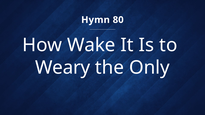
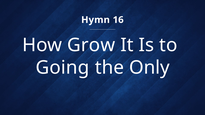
80: 80 -> 16 (118, 20)
Wake: Wake -> Grow (91, 45)
Weary: Weary -> Going (62, 68)
